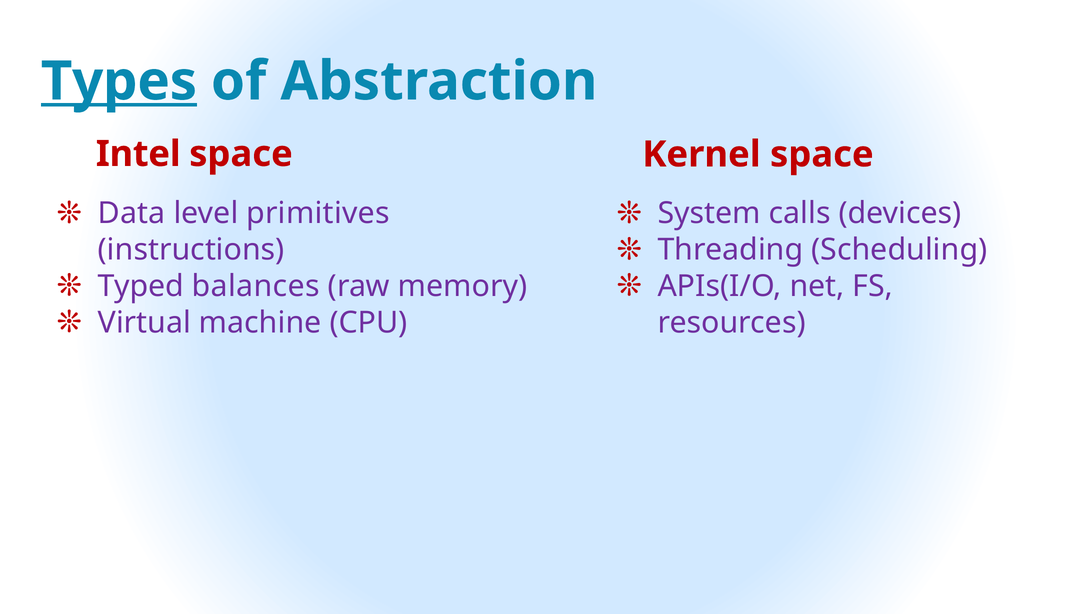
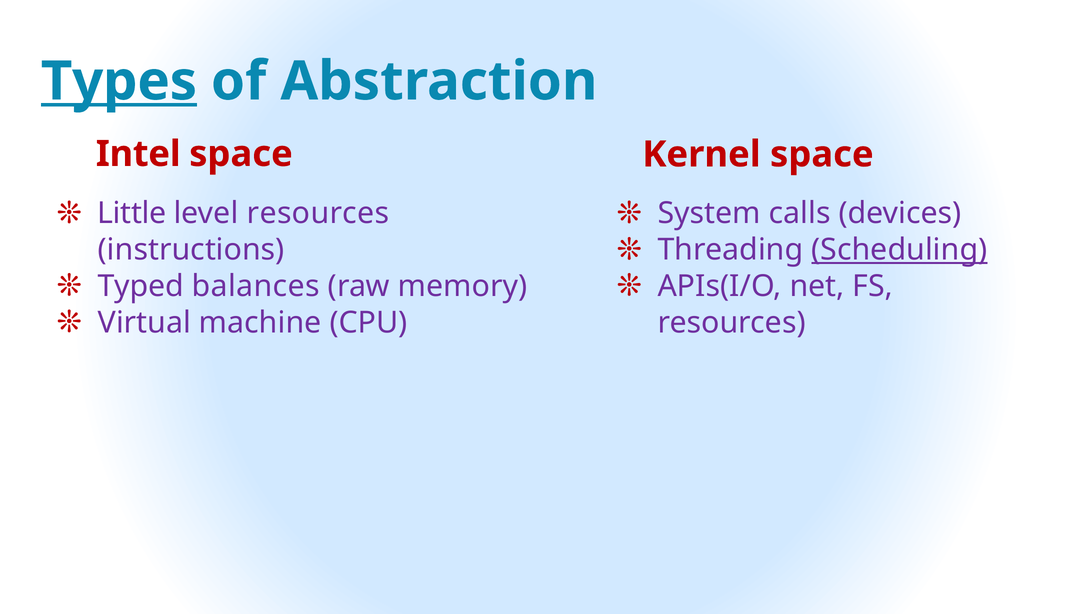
Data: Data -> Little (132, 214)
level primitives: primitives -> resources (318, 214)
Scheduling underline: none -> present (899, 250)
